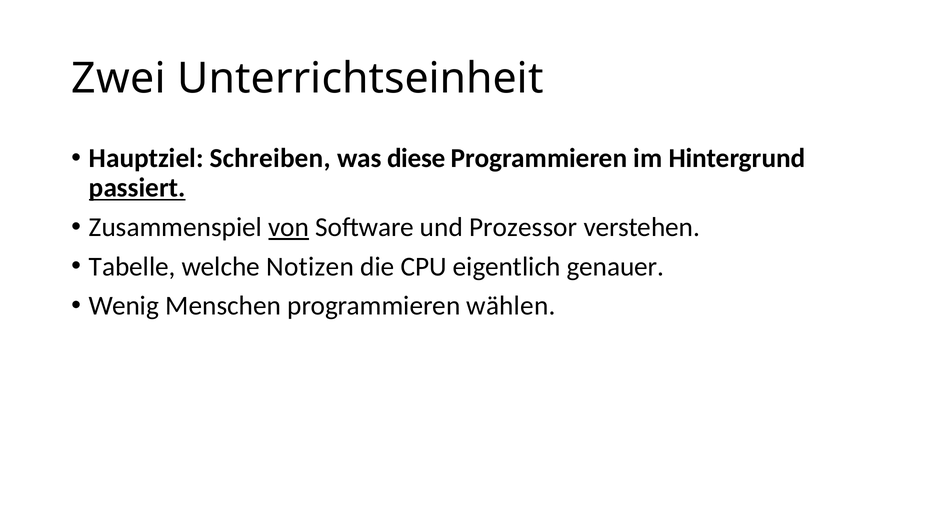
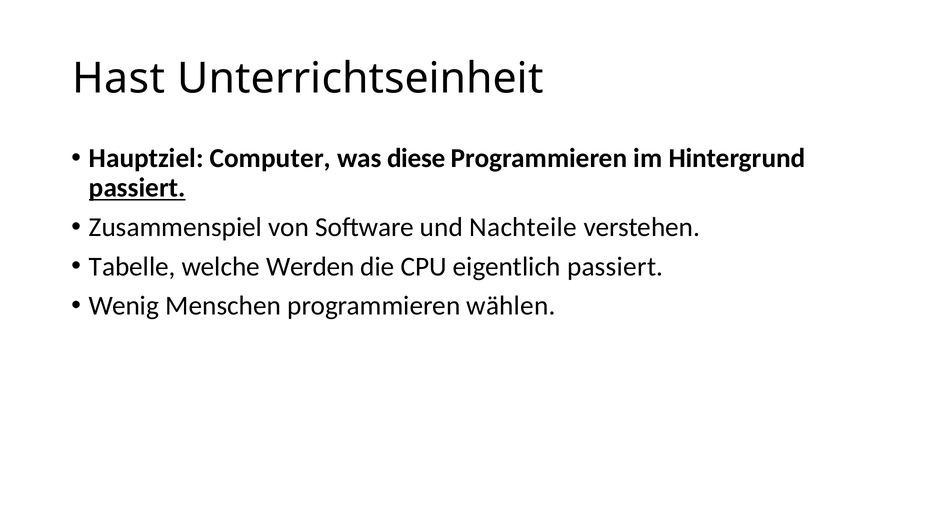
Zwei: Zwei -> Hast (119, 79)
Schreiben: Schreiben -> Computer (270, 158)
von underline: present -> none (289, 227)
Prozessor: Prozessor -> Nachteile (523, 227)
Notizen: Notizen -> Werden (310, 266)
eigentlich genauer: genauer -> passiert (615, 266)
